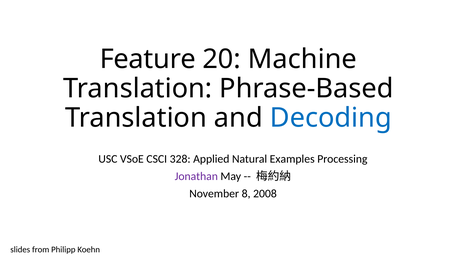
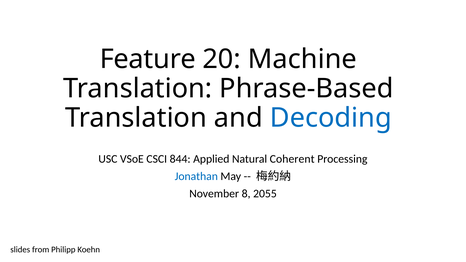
328: 328 -> 844 (180, 159)
Examples: Examples -> Coherent (292, 159)
Jonathan colour: purple -> blue (196, 176)
2008: 2008 -> 2055 (265, 194)
